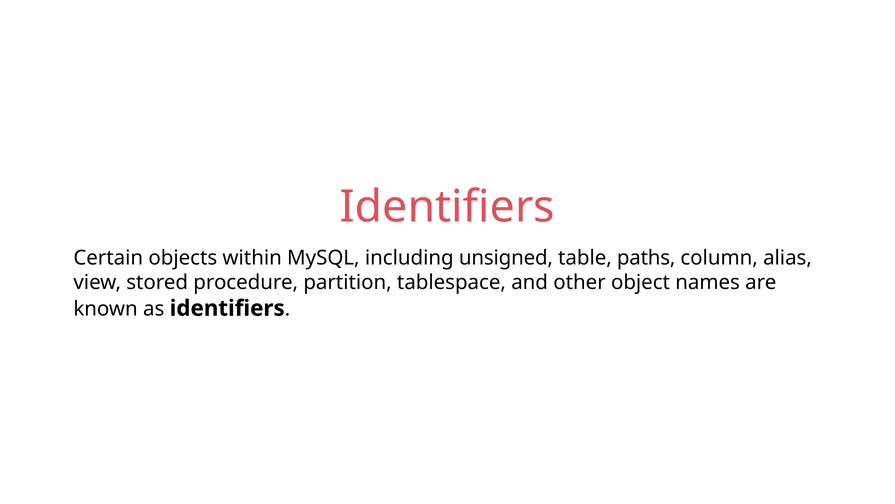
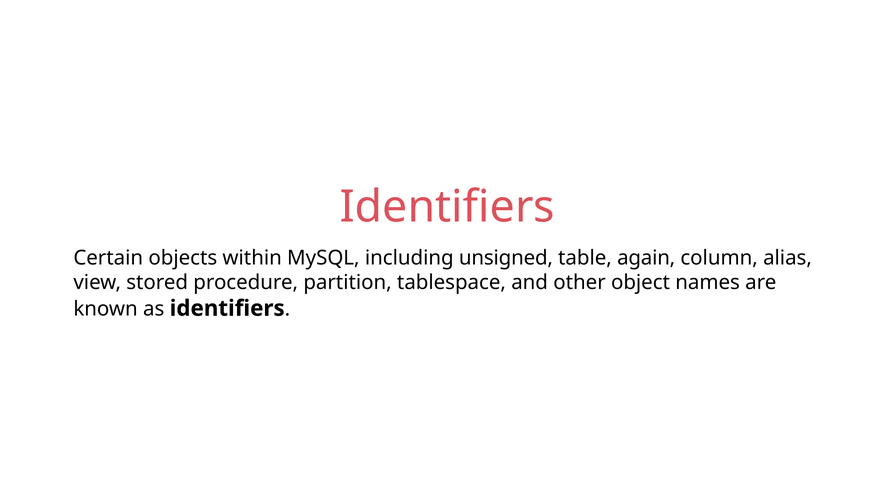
paths: paths -> again (646, 258)
